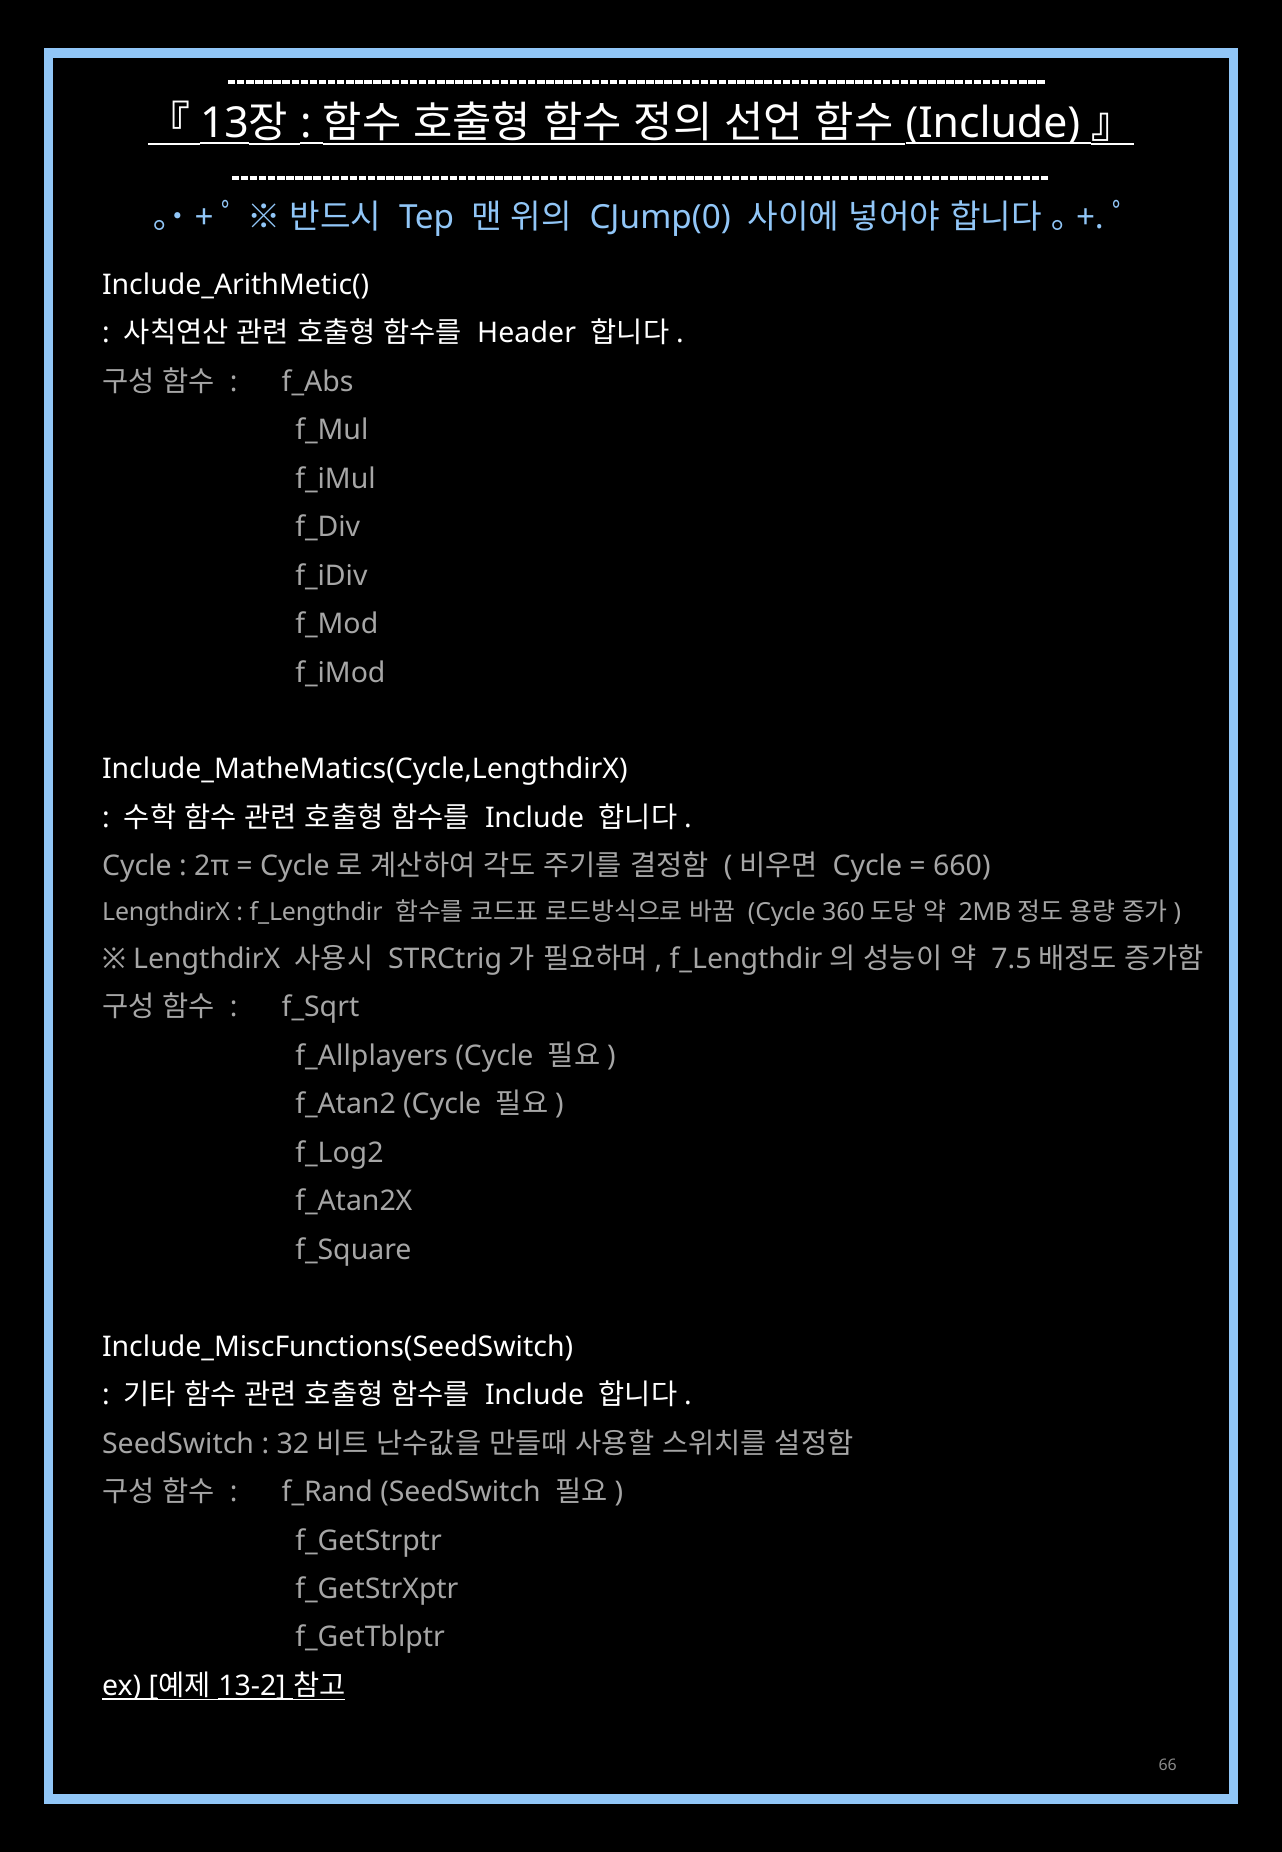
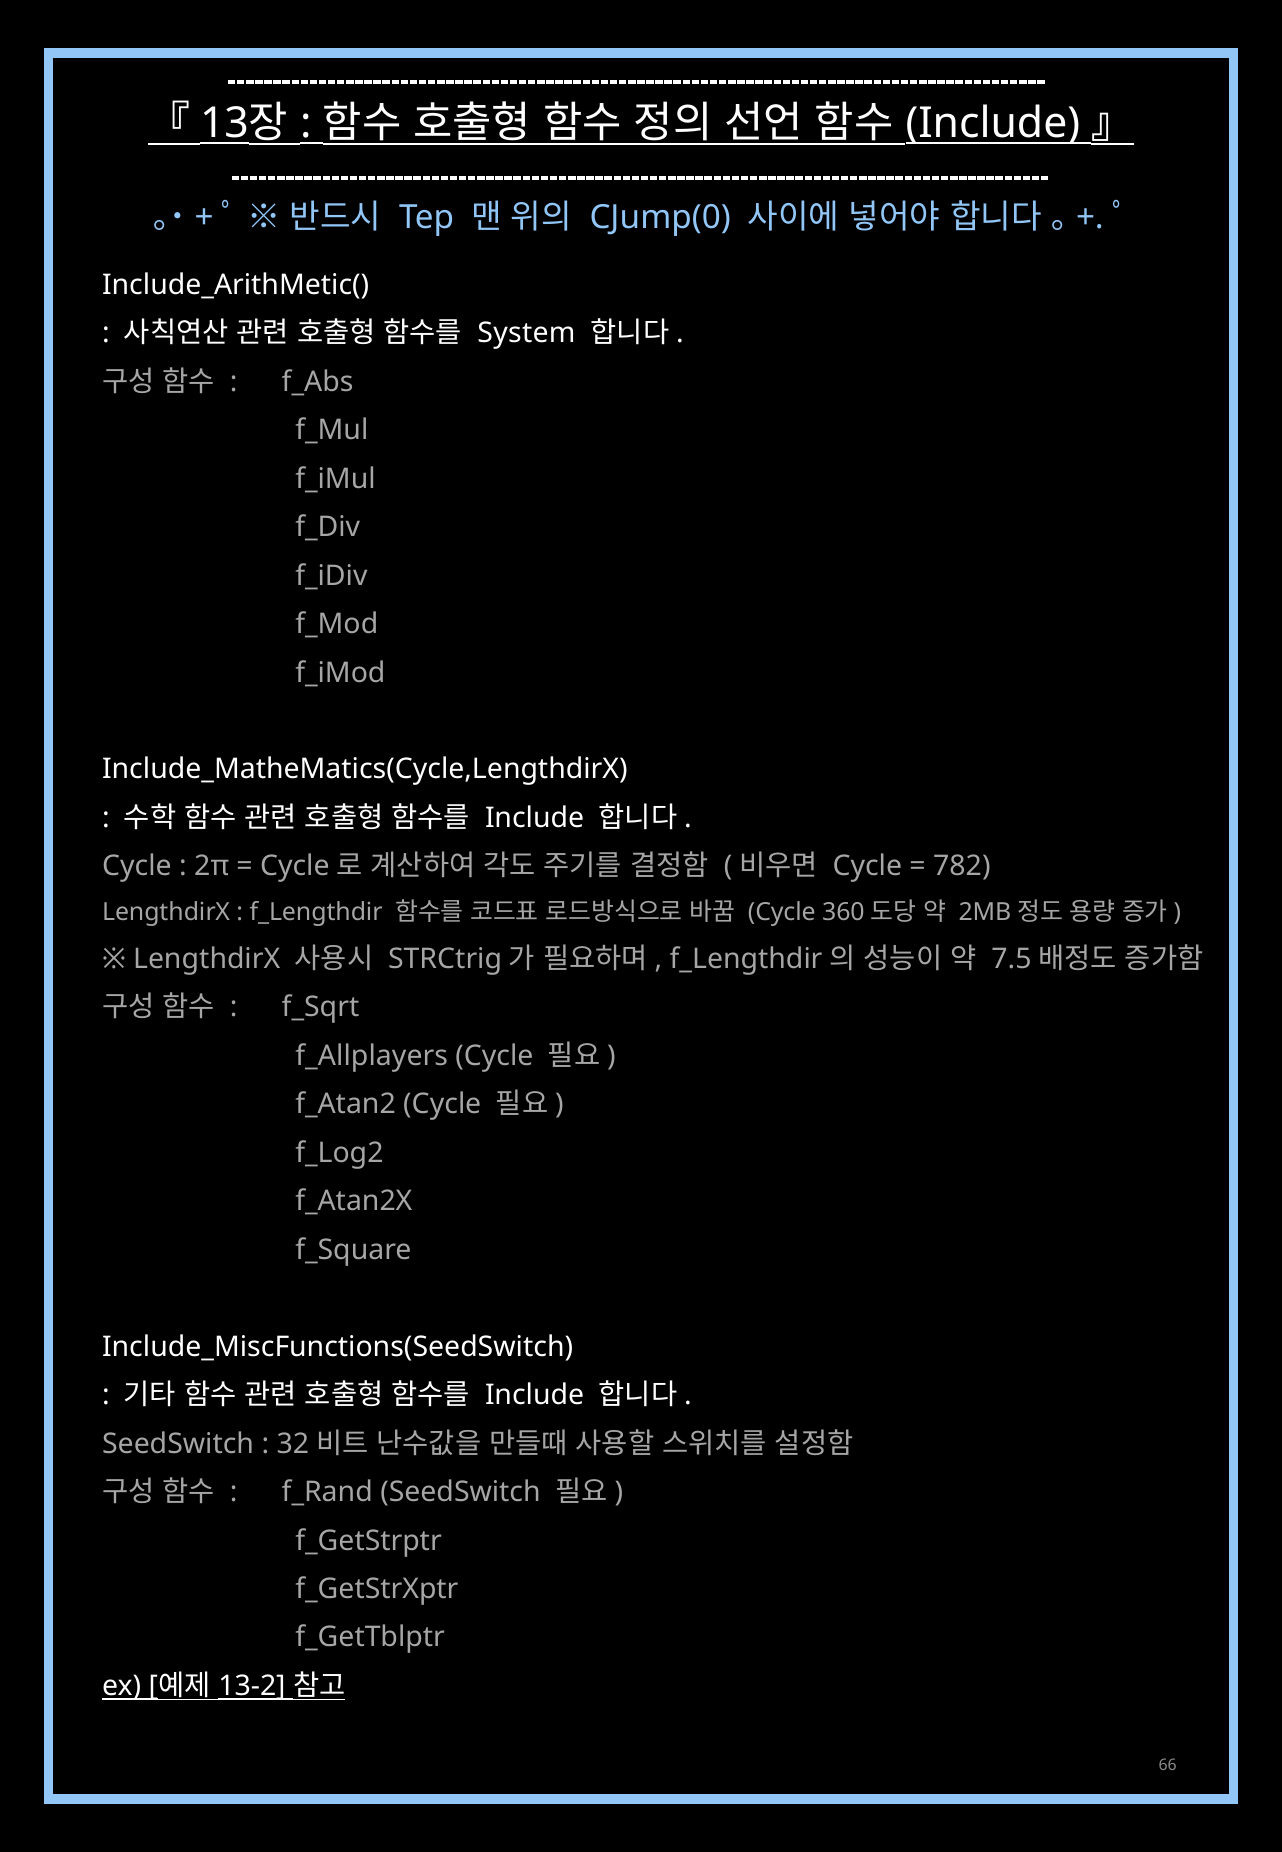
Header: Header -> System (526, 333)
660: 660 -> 782 (962, 866)
